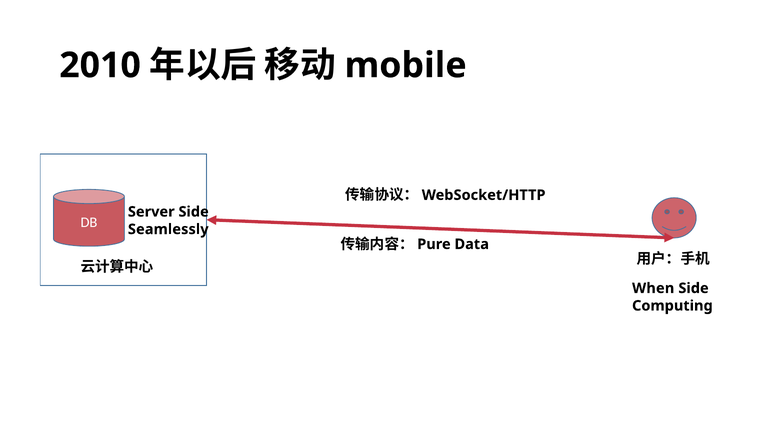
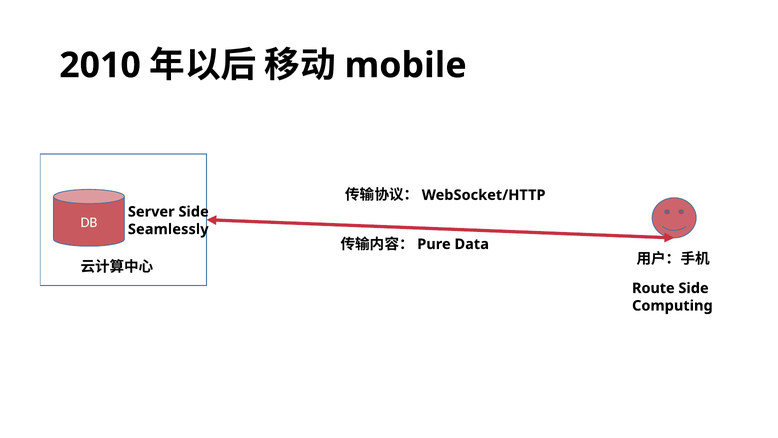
When: When -> Route (653, 288)
